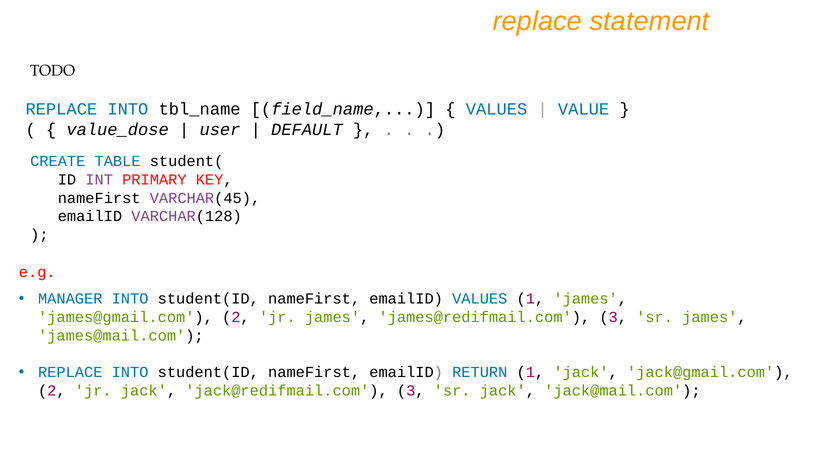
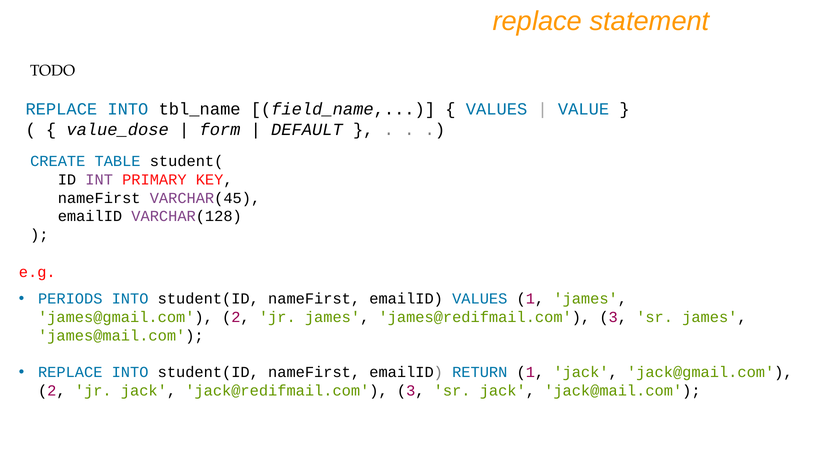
user: user -> form (220, 130)
MANAGER: MANAGER -> PERIODS (70, 299)
